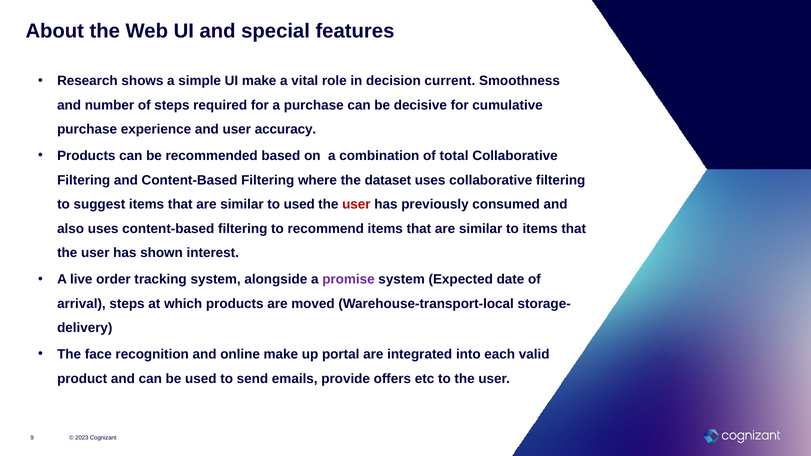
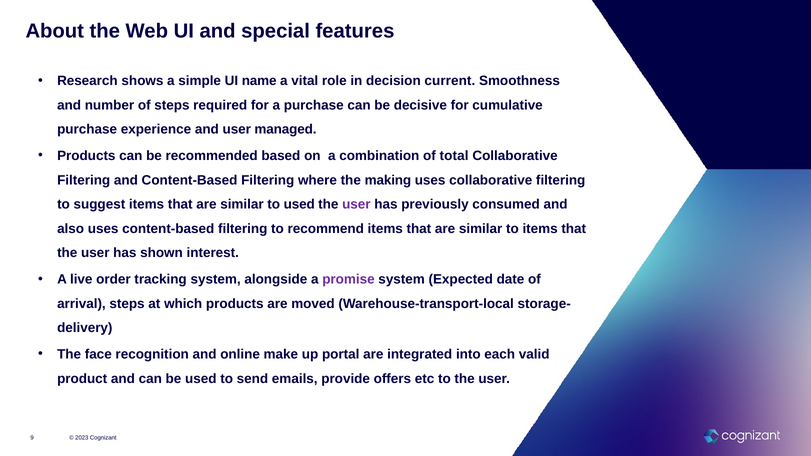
UI make: make -> name (259, 81)
accuracy: accuracy -> managed (286, 130)
dataset: dataset -> making (388, 180)
user colour: red -> purple (356, 205)
